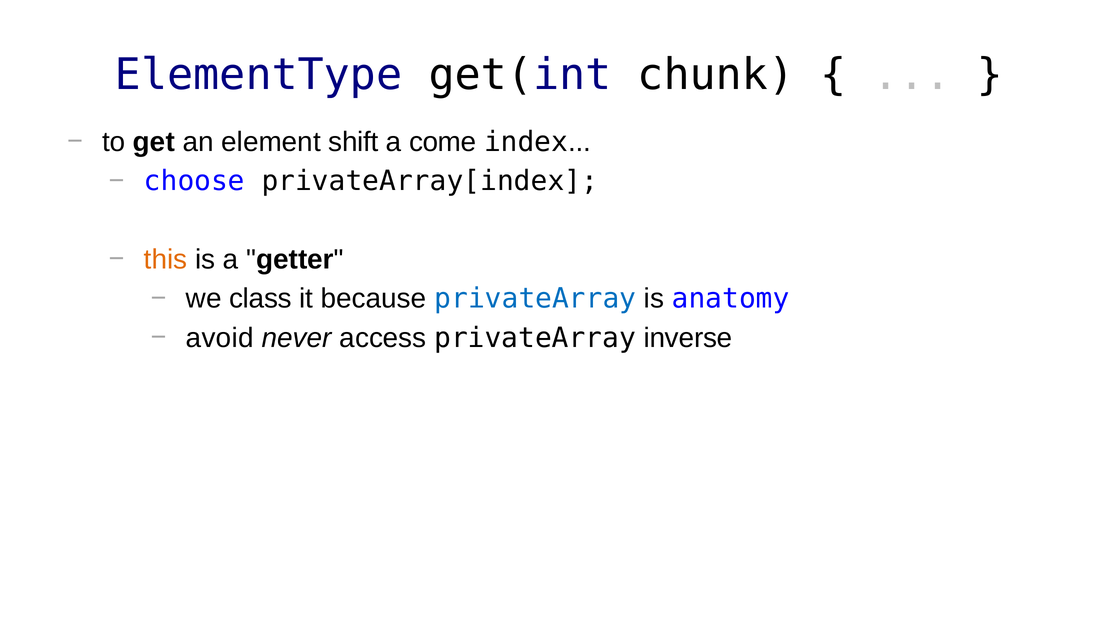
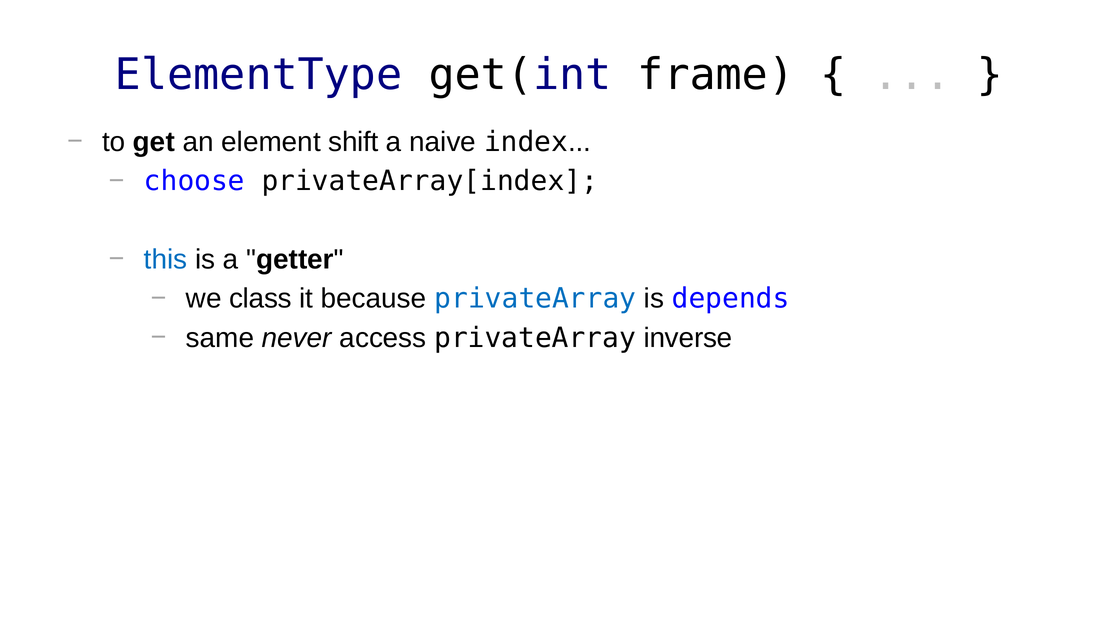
chunk: chunk -> frame (716, 75)
come: come -> naive (443, 142)
this colour: orange -> blue (166, 259)
anatomy: anatomy -> depends (731, 299)
avoid: avoid -> same (220, 338)
